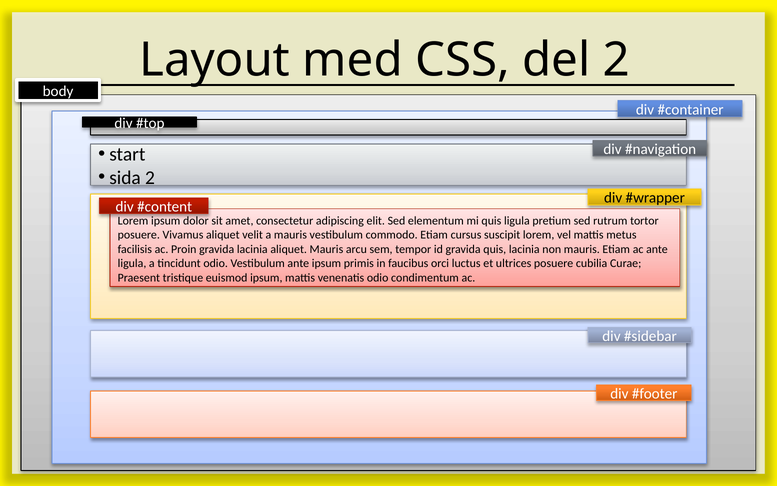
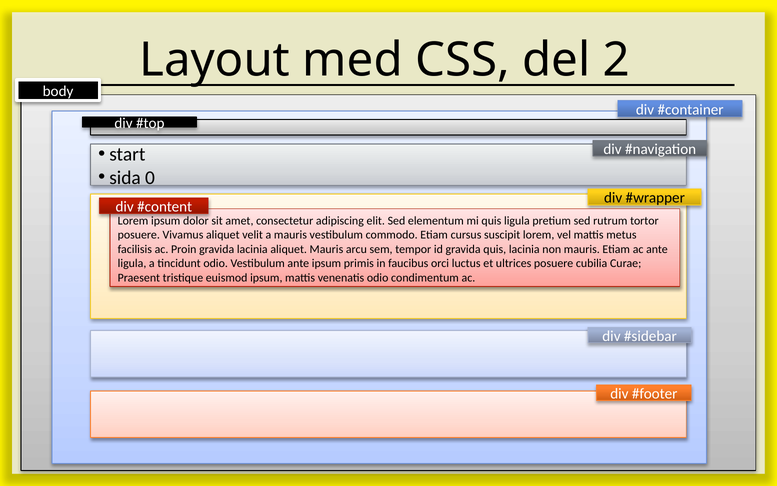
sida 2: 2 -> 0 (150, 177)
